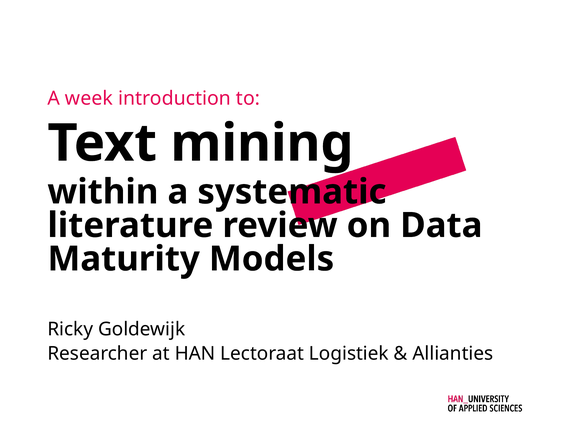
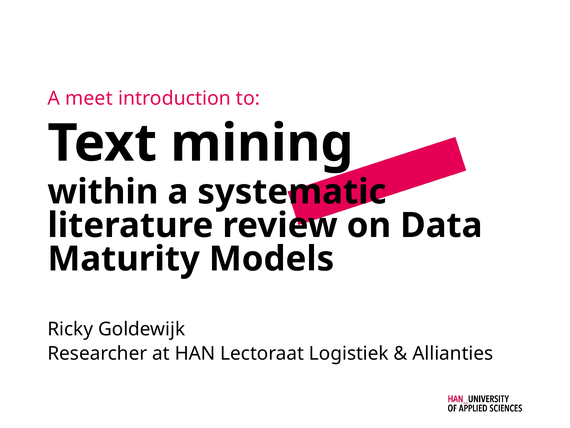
week: week -> meet (89, 98)
